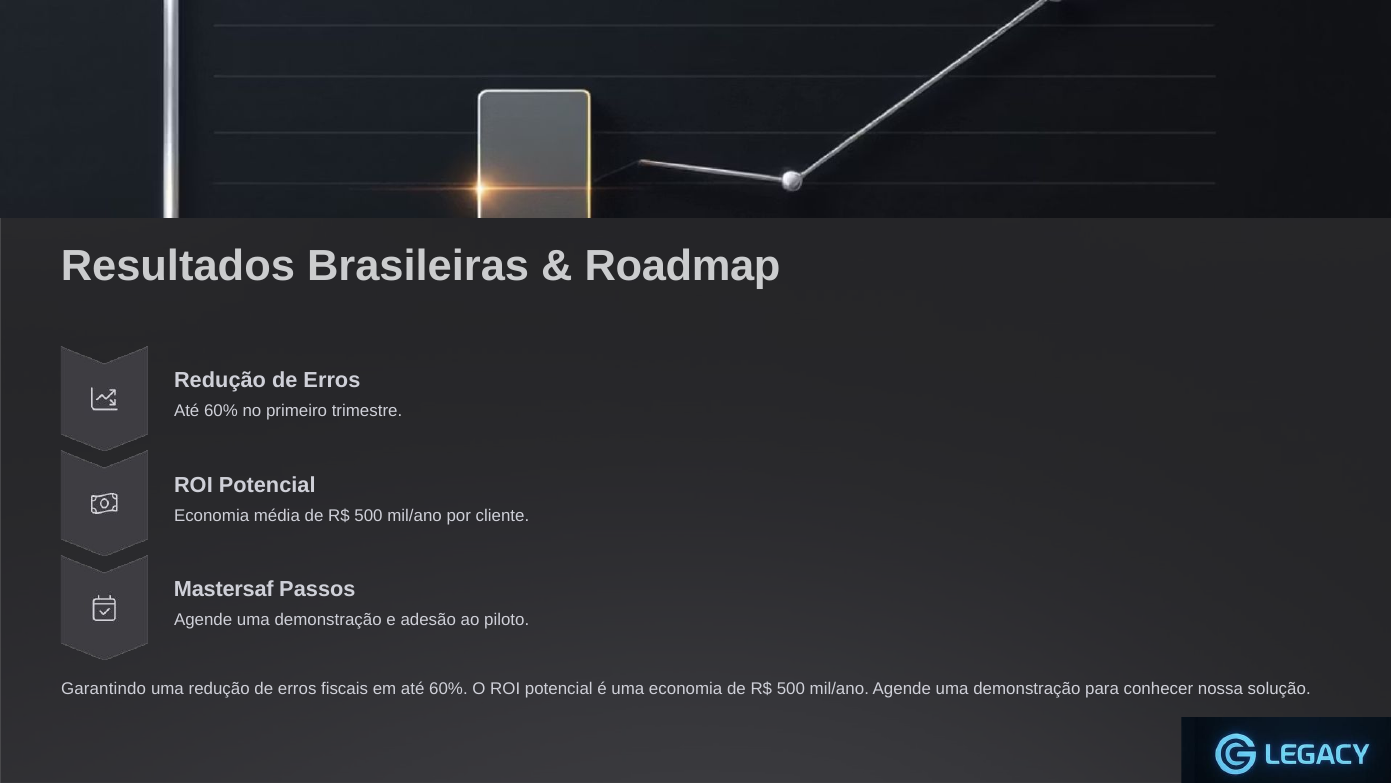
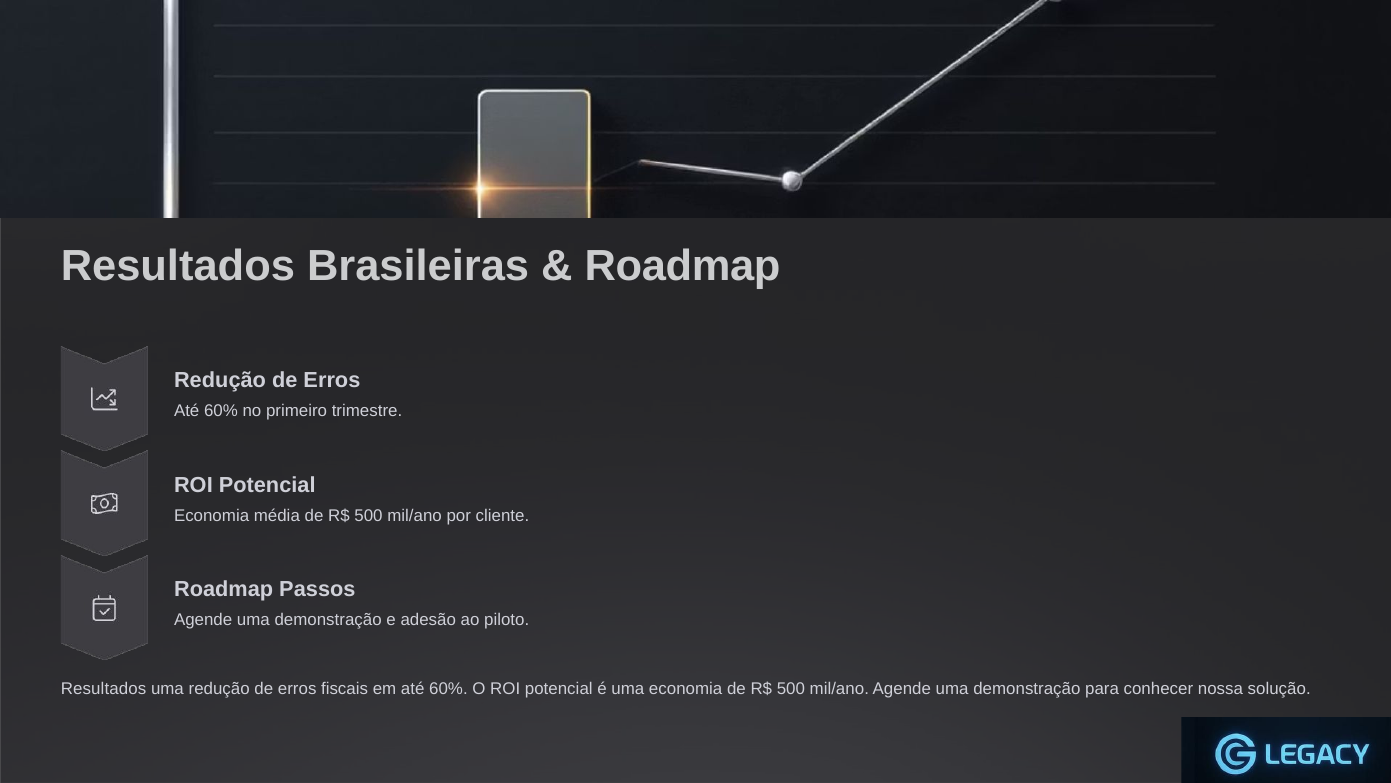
Mastersaf: Mastersaf -> Roadmap (224, 589)
Garantindo: Garantindo -> Resultados (104, 689)
